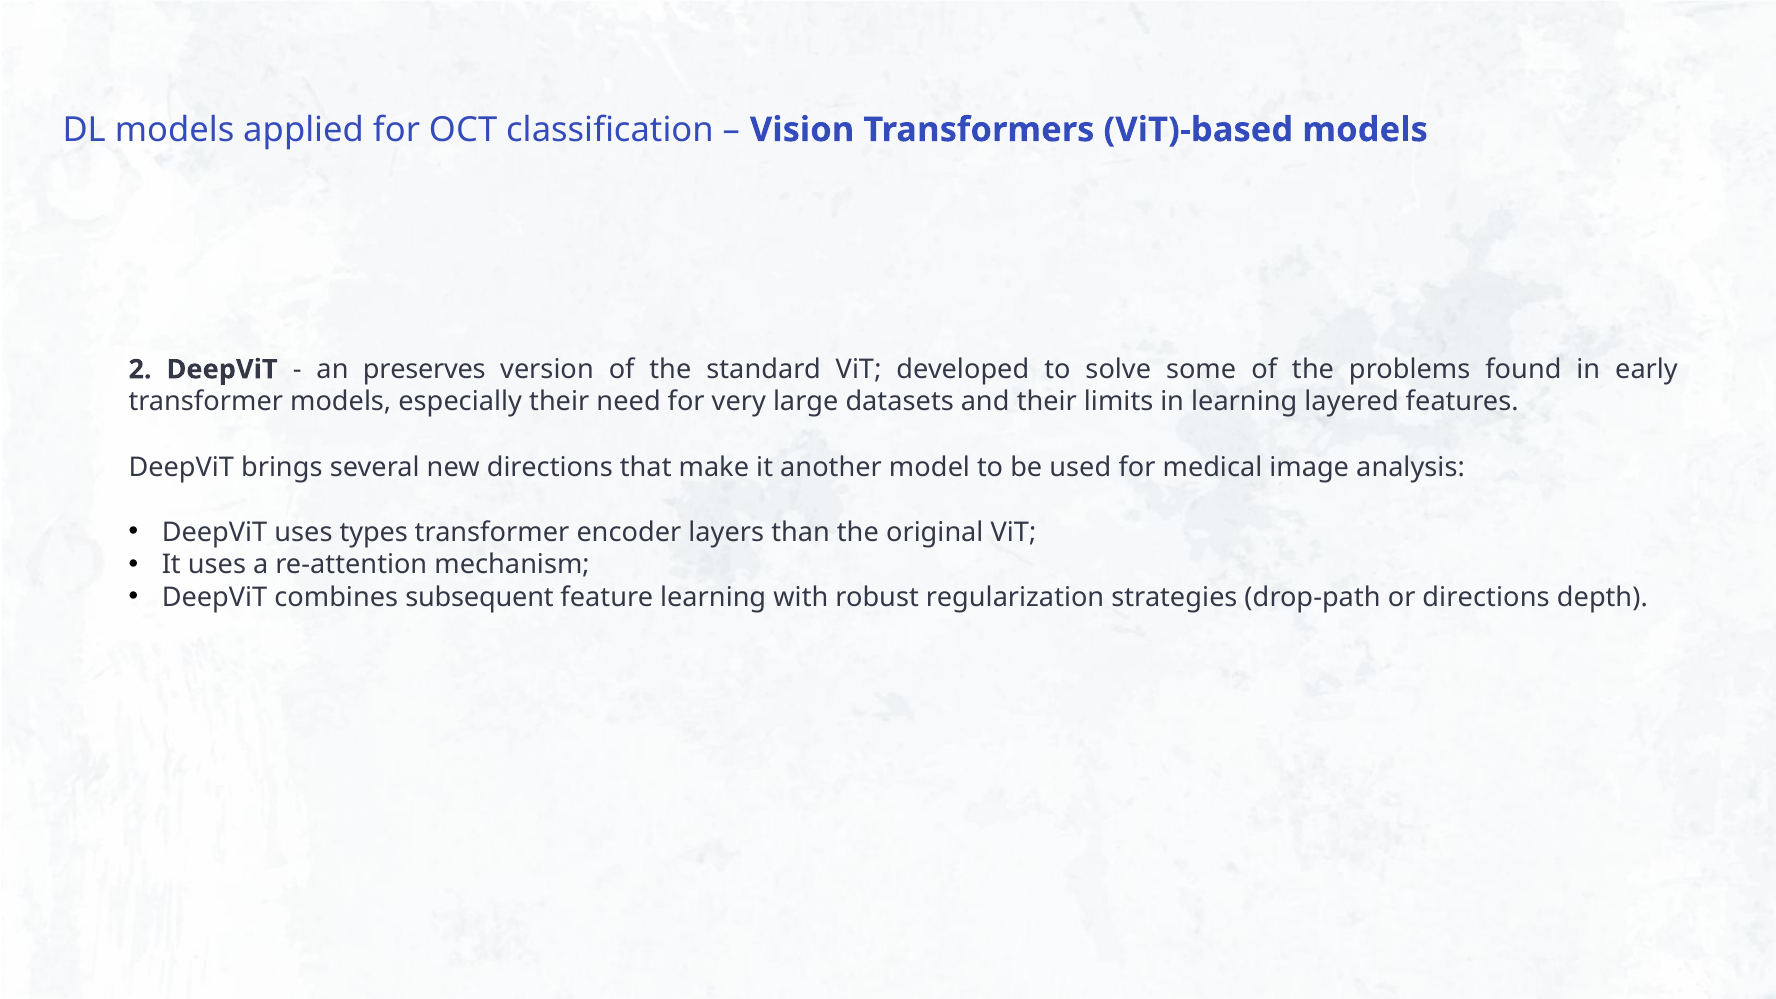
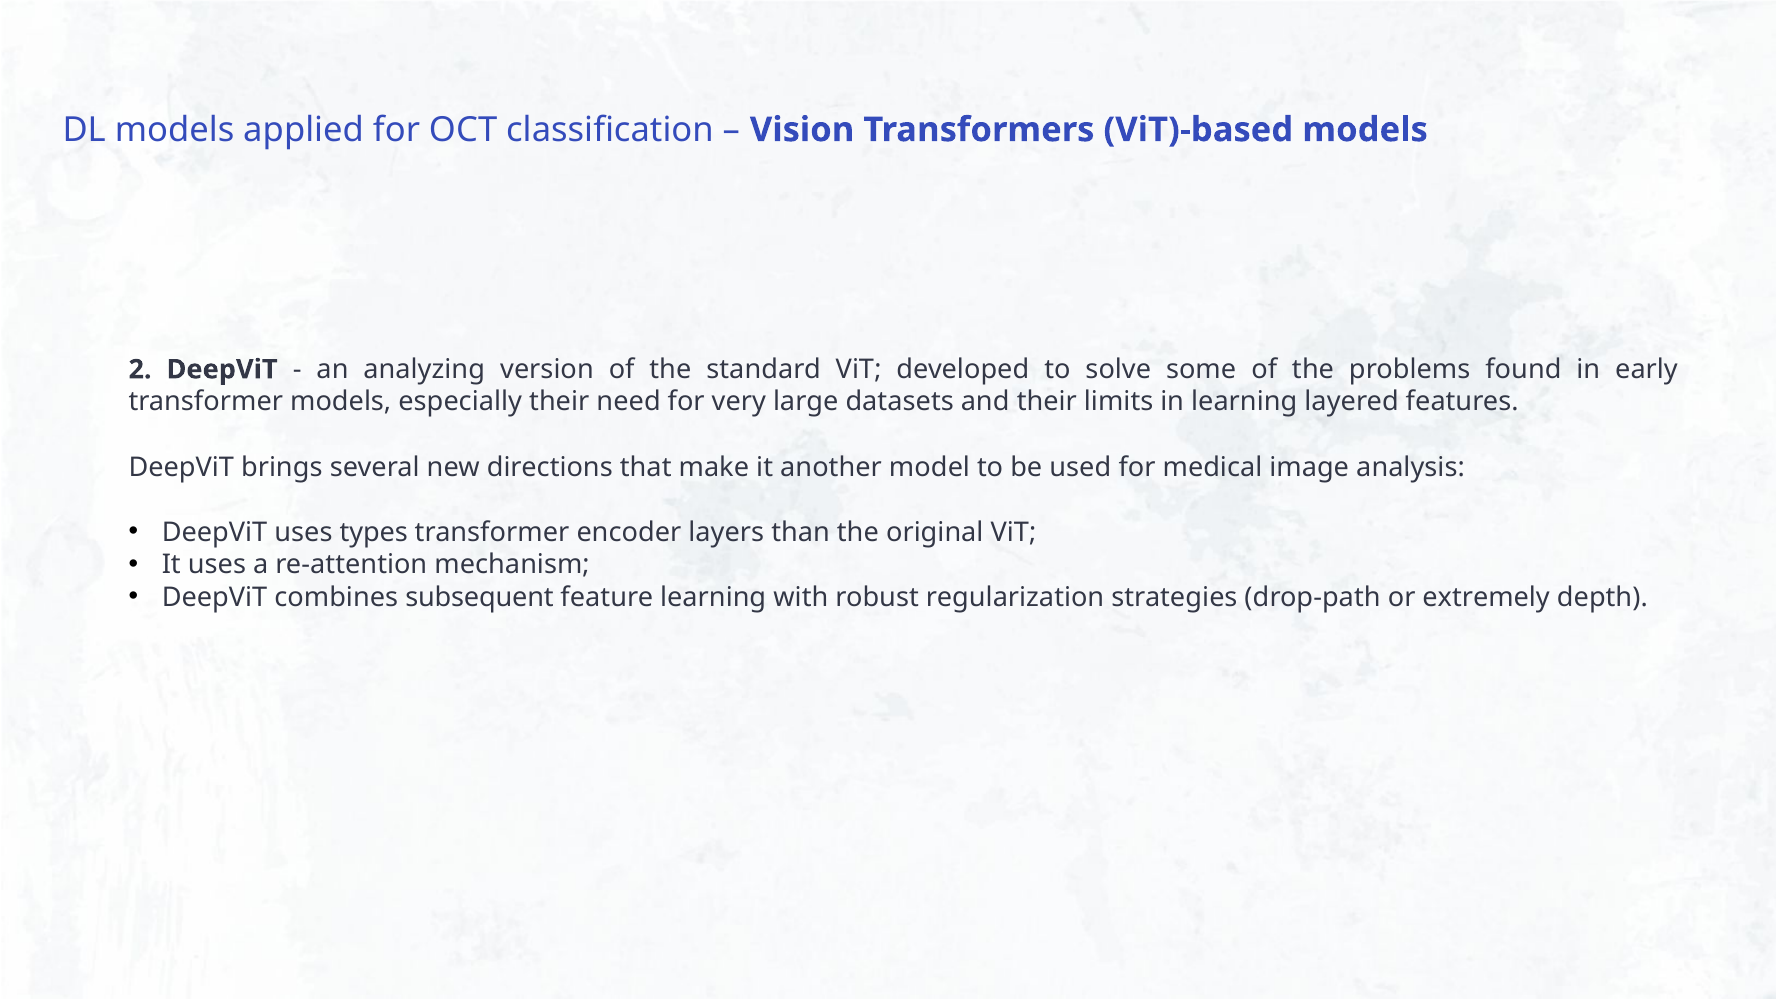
preserves: preserves -> analyzing (424, 369)
or directions: directions -> extremely (1486, 598)
